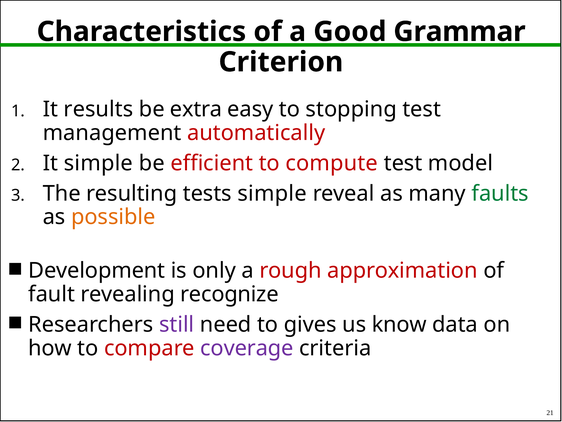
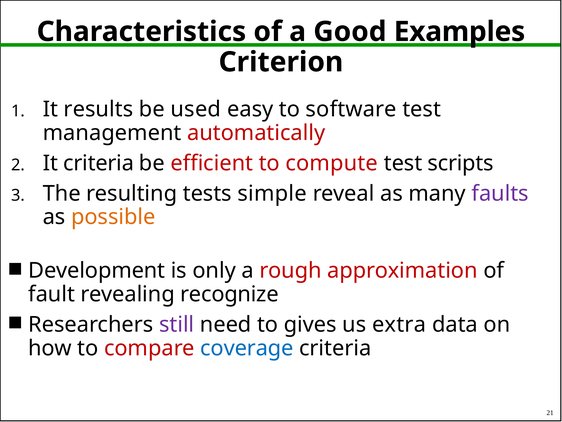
Grammar: Grammar -> Examples (459, 32)
extra: extra -> used (196, 109)
stopping: stopping -> software (351, 109)
It simple: simple -> criteria (99, 163)
model: model -> scripts (461, 163)
faults colour: green -> purple (500, 193)
know: know -> extra (399, 324)
coverage colour: purple -> blue (247, 348)
